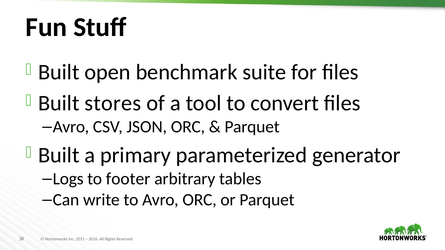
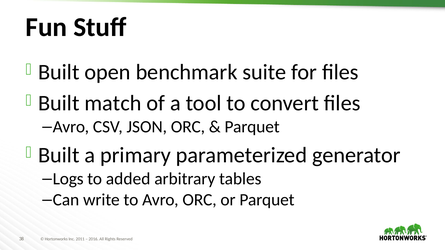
stores: stores -> match (113, 103)
footer: footer -> added (128, 179)
